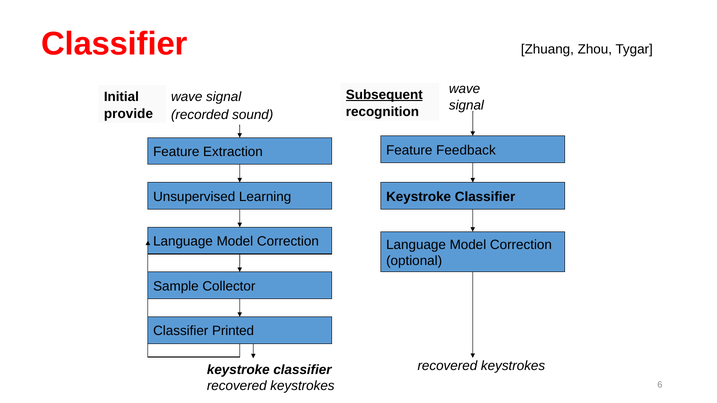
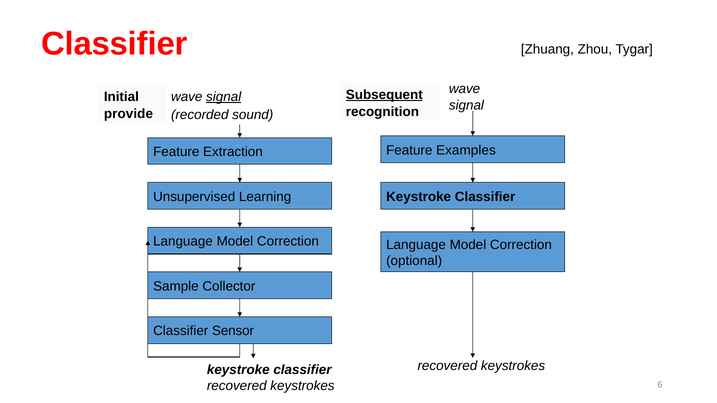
signal underline: none -> present (224, 97)
Feedback: Feedback -> Examples (466, 150)
Printed: Printed -> Sensor (233, 331)
